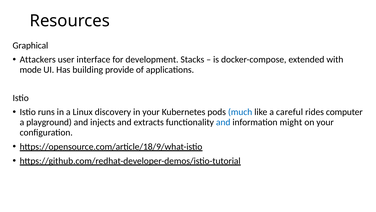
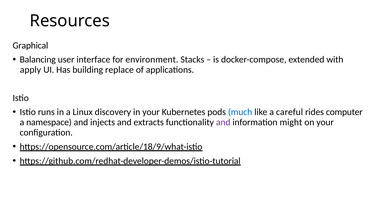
Attackers: Attackers -> Balancing (38, 59)
development: development -> environment (152, 59)
mode: mode -> apply (30, 70)
provide: provide -> replace (119, 70)
playground: playground -> namespace (49, 122)
and colour: blue -> purple (223, 122)
